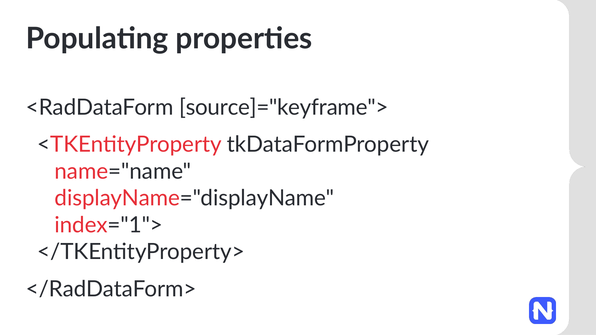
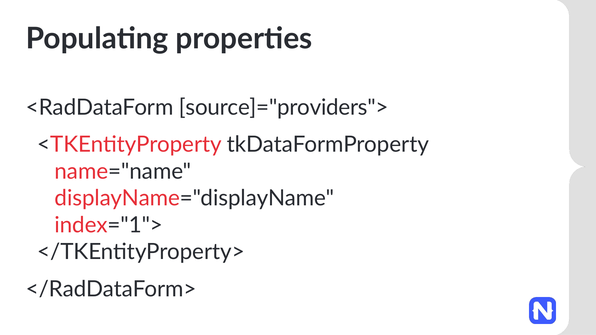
source]="keyframe">: source]="keyframe"> -> source]="providers"> (284, 107)
